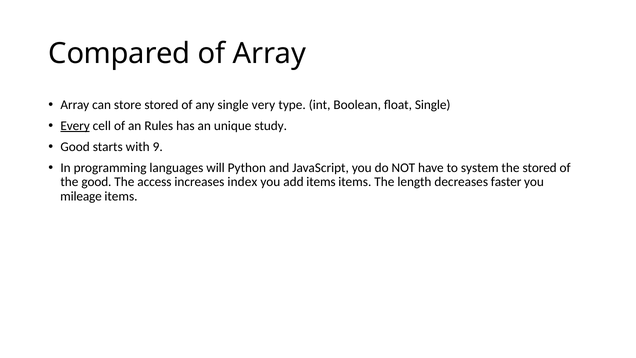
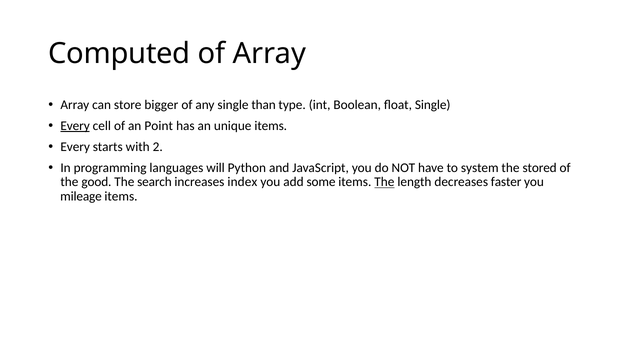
Compared: Compared -> Computed (119, 53)
store stored: stored -> bigger (161, 105)
very: very -> than (264, 105)
Rules: Rules -> Point (159, 126)
unique study: study -> items (271, 126)
Good: Good -> Every (75, 147)
9: 9 -> 2 (158, 147)
access: access -> search (154, 182)
add items: items -> some (321, 182)
The underline: none -> present (384, 182)
